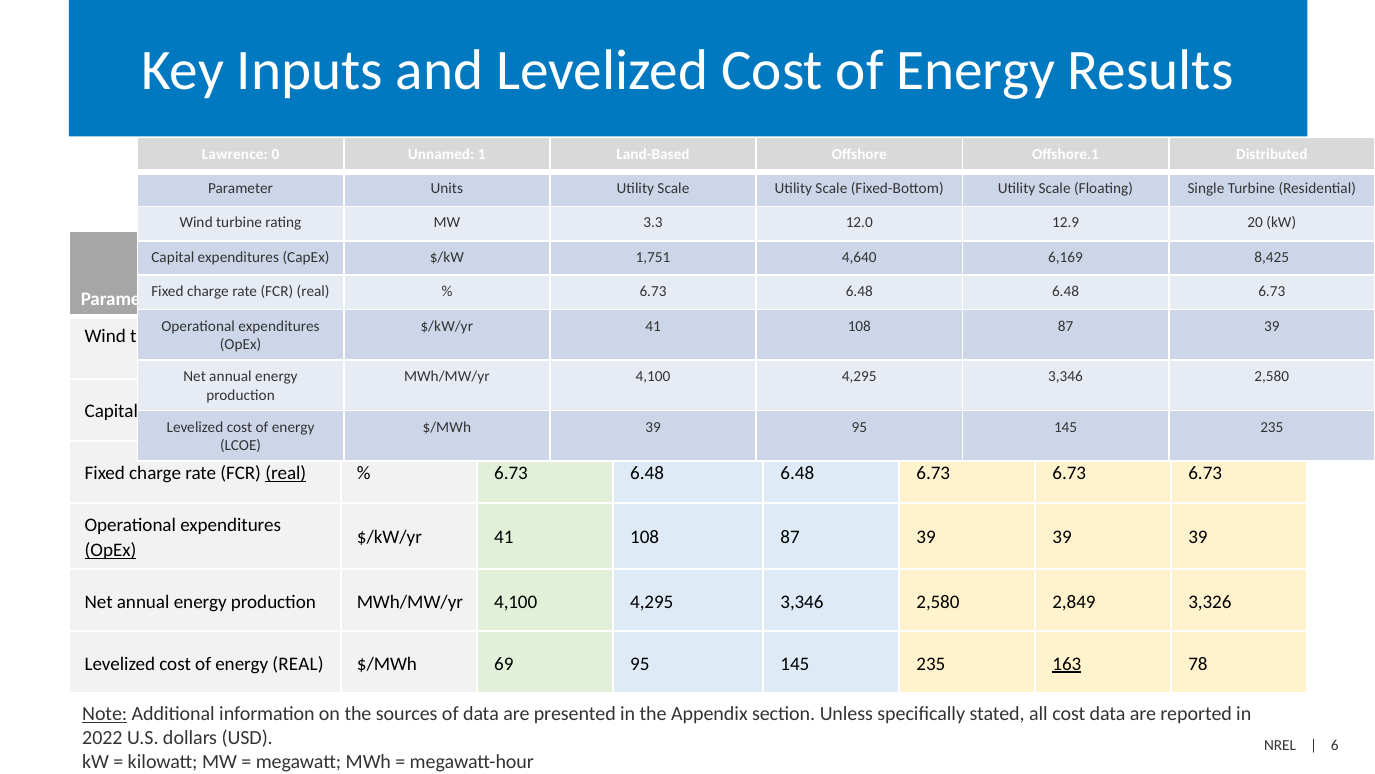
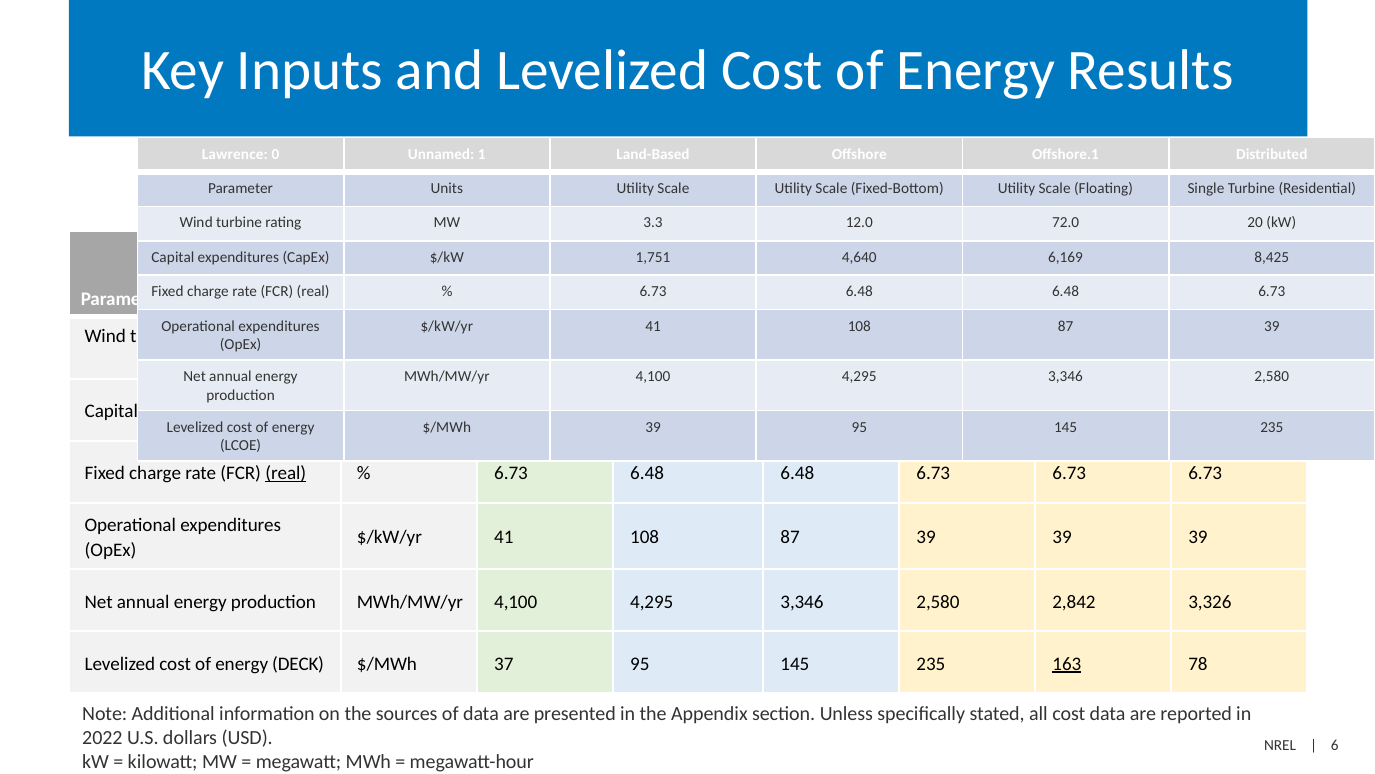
12.9: 12.9 -> 72.0 (1066, 223)
OpEx underline: present -> none (111, 550)
2,849: 2,849 -> 2,842 (1074, 601)
energy REAL: REAL -> DECK (298, 663)
69: 69 -> 37 (504, 663)
Note underline: present -> none (105, 713)
